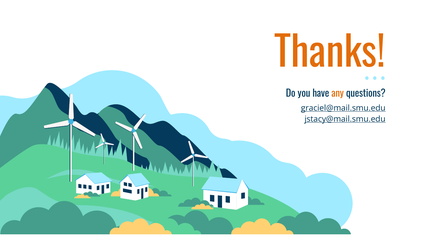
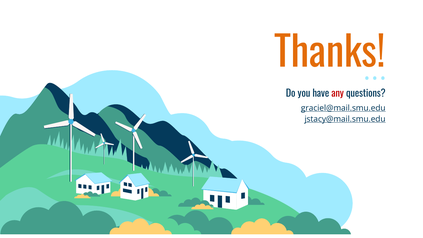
any colour: orange -> red (338, 94)
